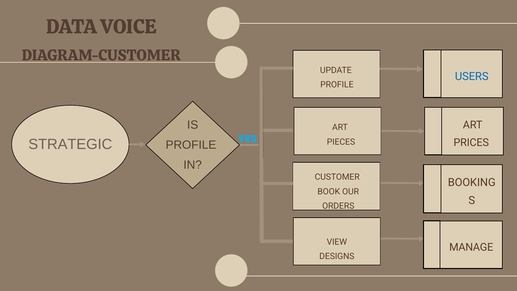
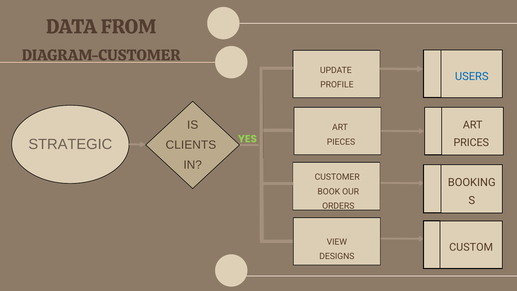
VOICE: VOICE -> FROM (129, 27)
YES colour: light blue -> light green (247, 139)
PROFILE: PROFILE -> CLIENTS (191, 145)
MANAGE: MANAGE -> CUSTOM (471, 247)
